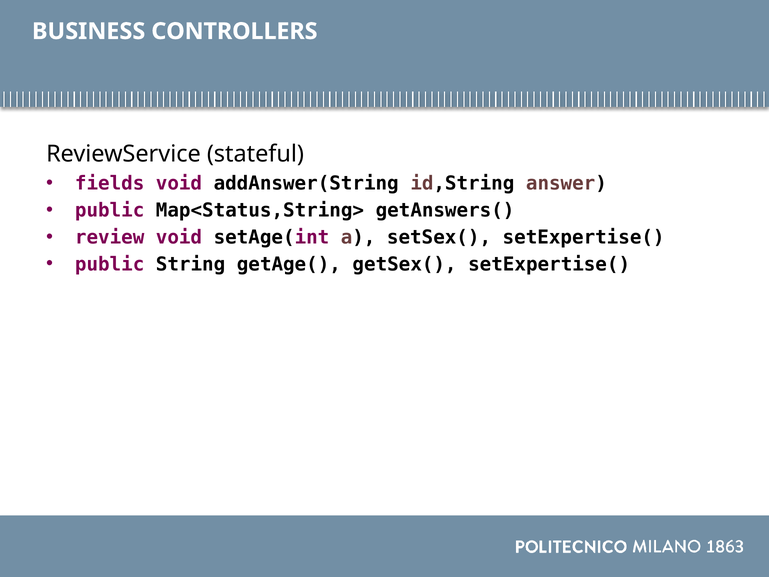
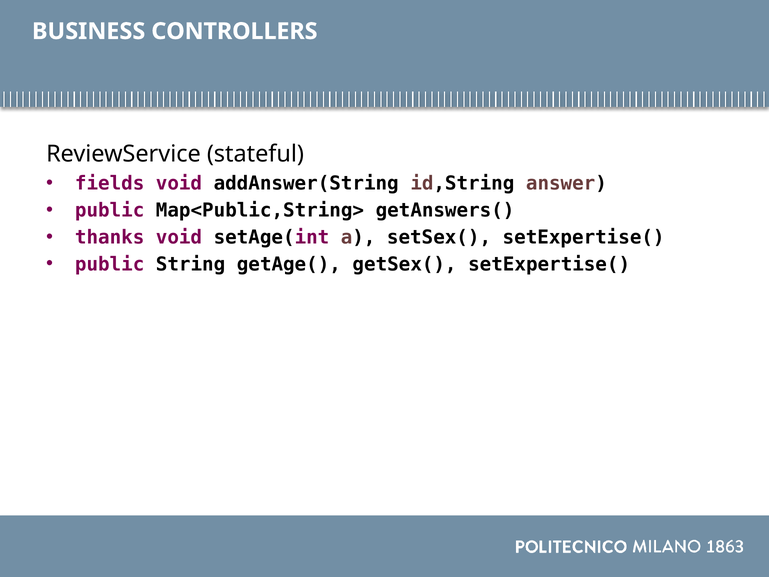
Map<Status,String>: Map<Status,String> -> Map<Public,String> (260, 210)
review: review -> thanks (110, 237)
